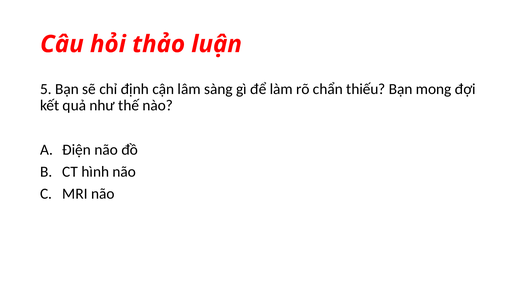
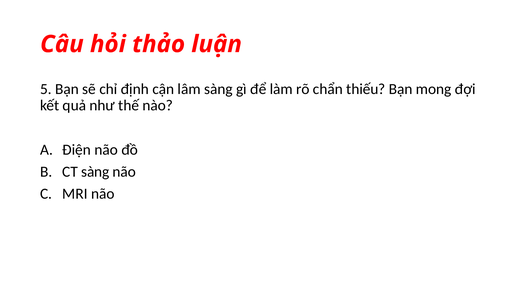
CT hình: hình -> sàng (95, 172)
